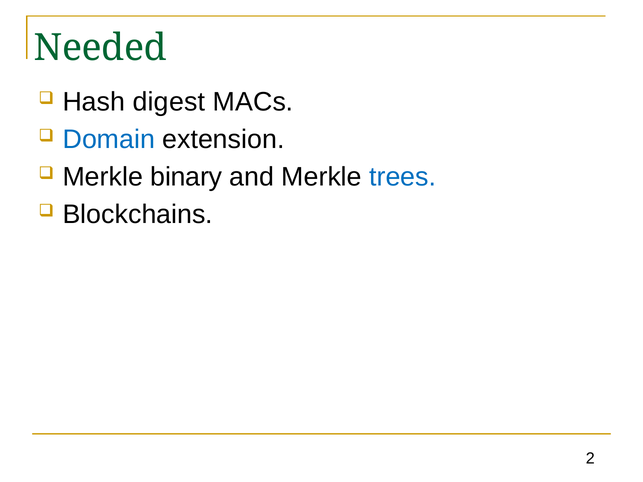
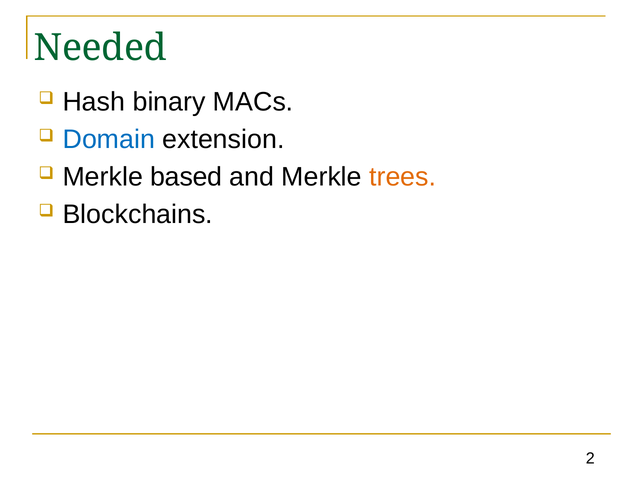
digest: digest -> binary (169, 102)
binary: binary -> based (186, 177)
trees colour: blue -> orange (403, 177)
